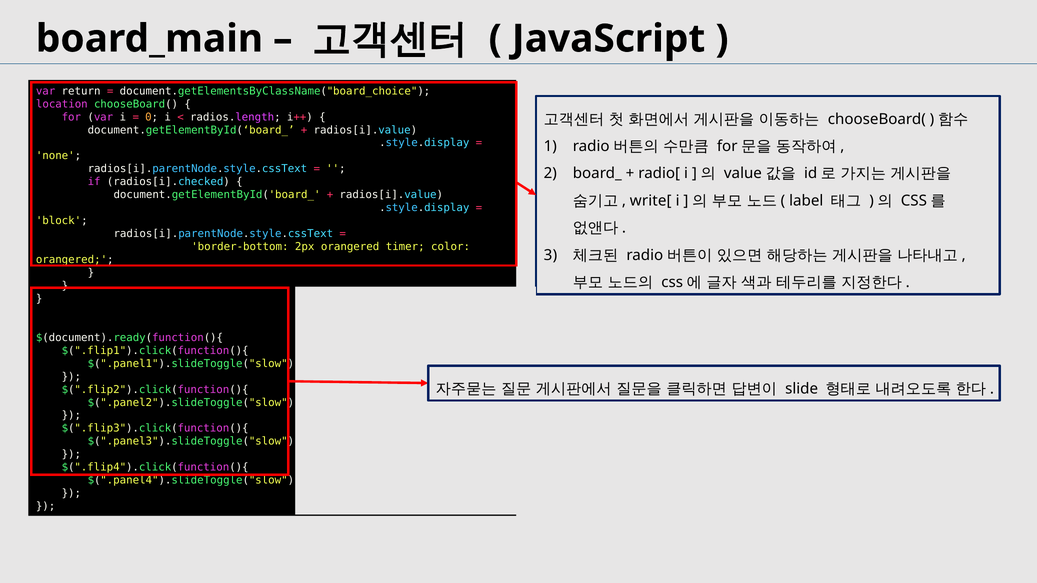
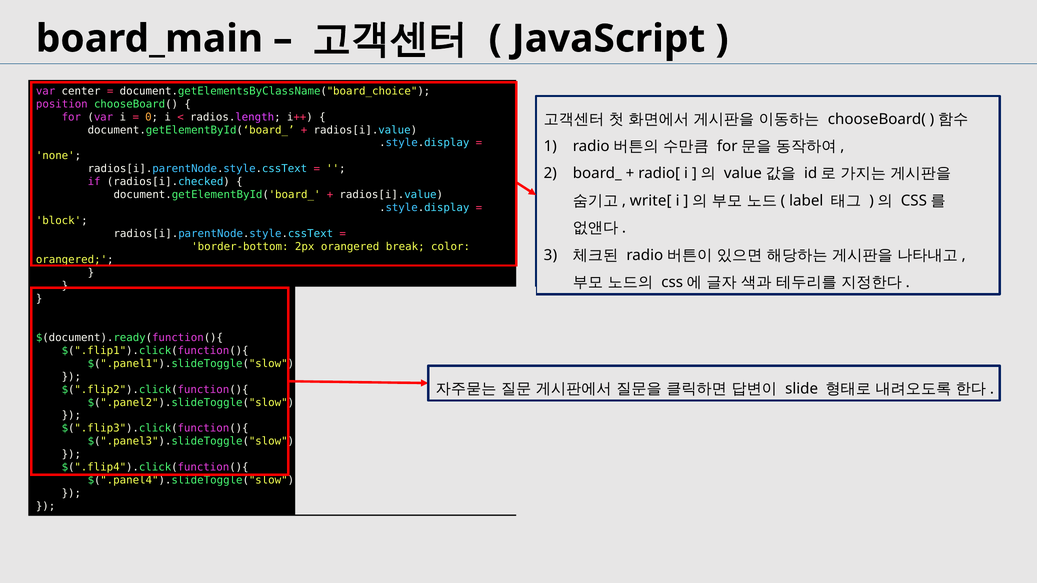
return: return -> center (81, 91)
location: location -> position (62, 104)
timer: timer -> break (405, 247)
